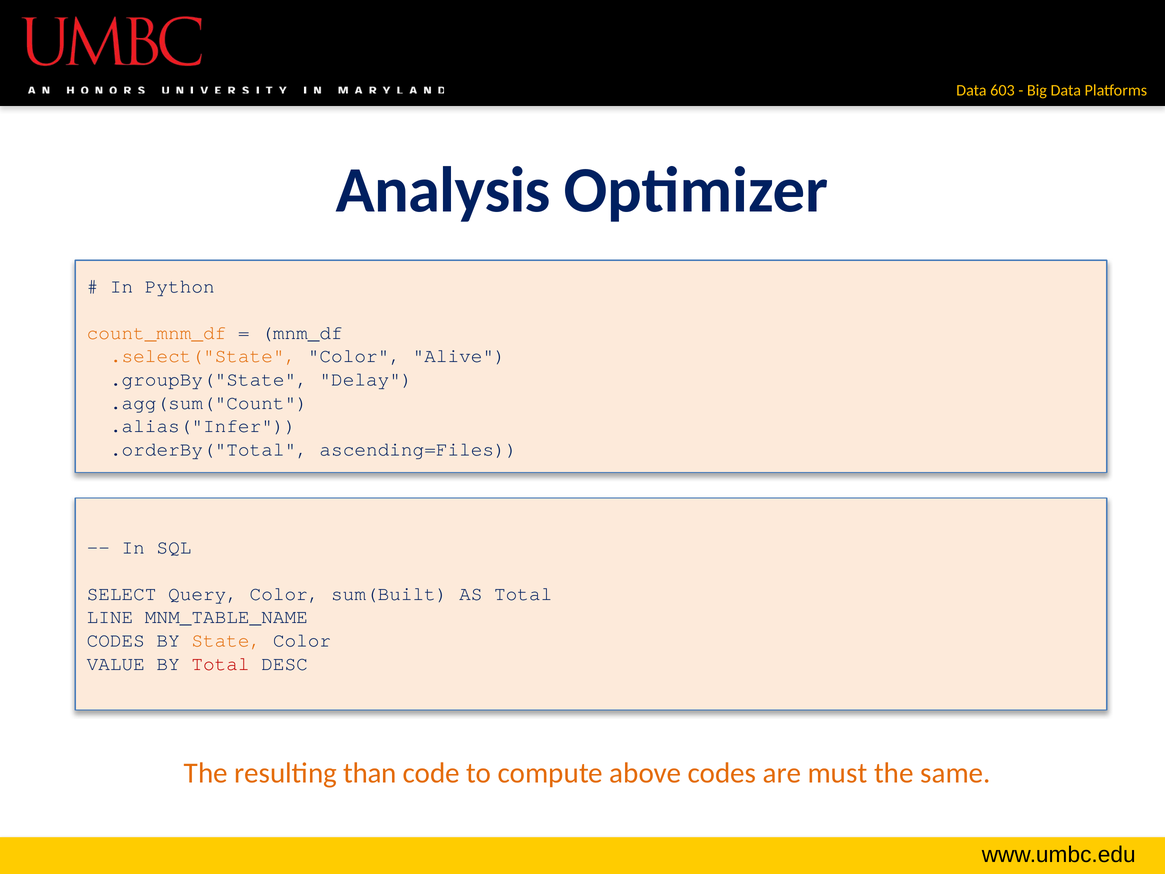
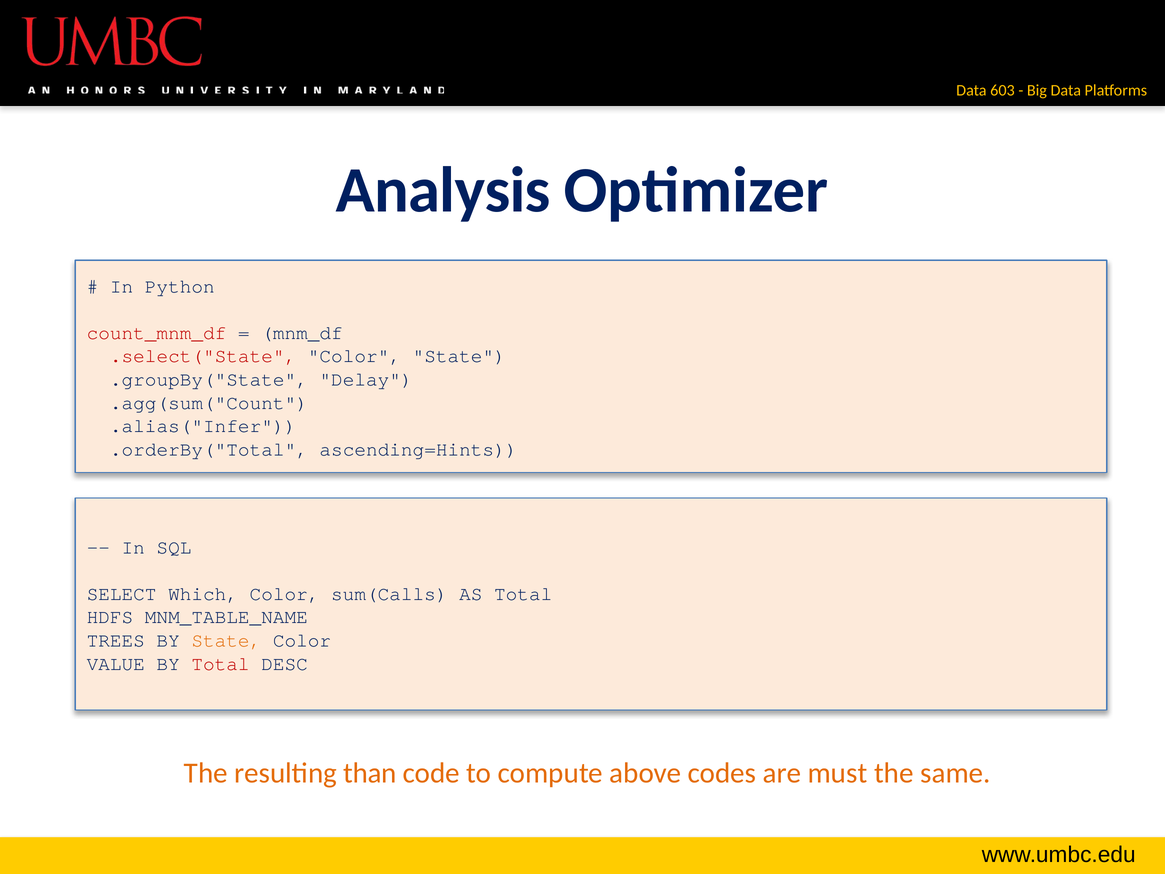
count_mnm_df colour: orange -> red (156, 333)
.select("State colour: orange -> red (203, 356)
Color Alive: Alive -> State (459, 356)
ascending=Files: ascending=Files -> ascending=Hints (418, 449)
Query: Query -> Which (203, 594)
sum(Built: sum(Built -> sum(Calls (389, 594)
LINE: LINE -> HDFS (110, 617)
CODES: CODES -> TREES (116, 640)
